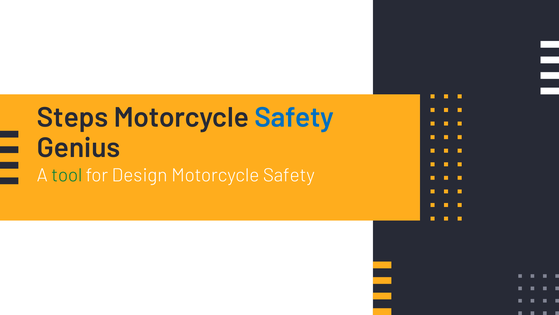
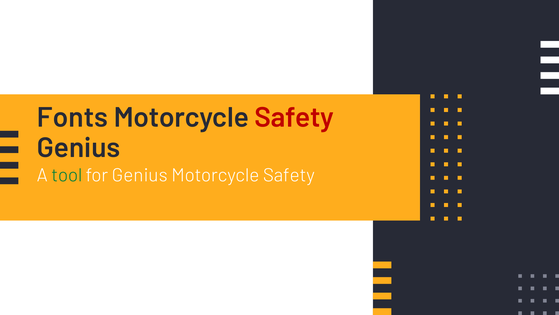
Steps: Steps -> Fonts (72, 118)
Safety colour: blue -> red (294, 118)
for Design: Design -> Genius (140, 175)
